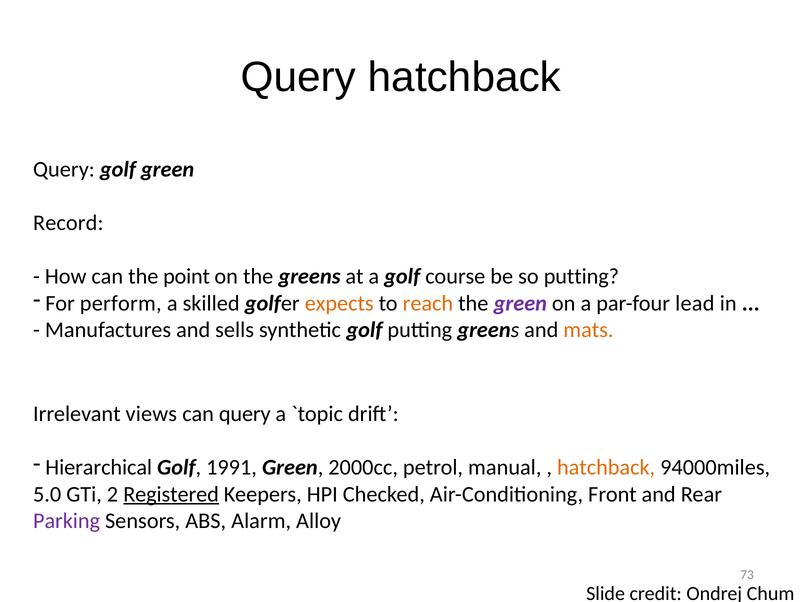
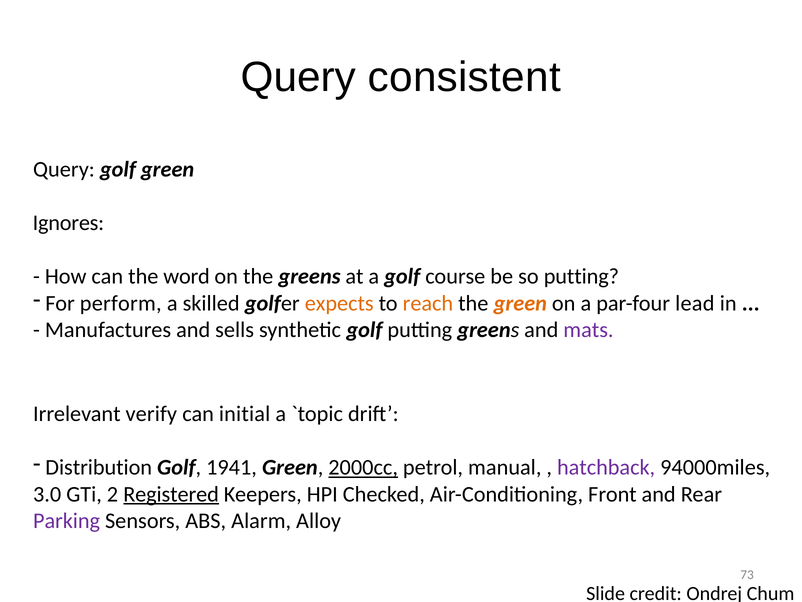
Query hatchback: hatchback -> consistent (464, 77)
Record: Record -> Ignores (68, 223)
point: point -> word (187, 276)
green colour: purple -> orange (520, 303)
mats colour: orange -> purple (588, 330)
views: views -> verify (151, 414)
can query: query -> initial (245, 414)
Hierarchical: Hierarchical -> Distribution (99, 467)
1991: 1991 -> 1941 (232, 467)
2000cc underline: none -> present (363, 467)
hatchback colour: orange -> purple (606, 467)
5.0: 5.0 -> 3.0 (47, 494)
